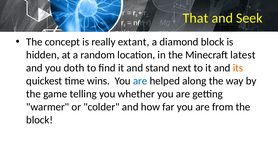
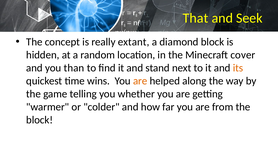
latest: latest -> cover (243, 55)
doth: doth -> than (74, 68)
are colour: blue -> orange (140, 81)
